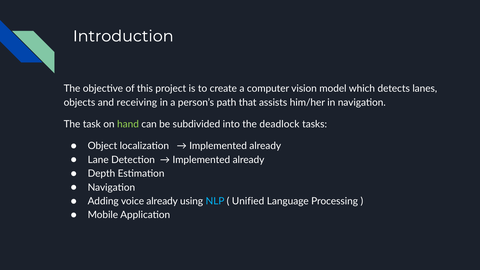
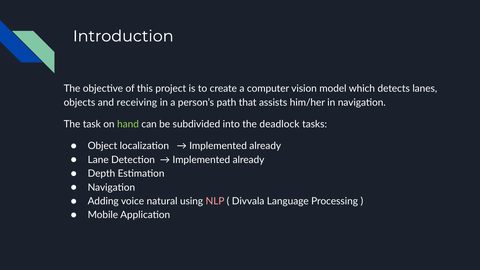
voice already: already -> natural (162, 201)
NLP colour: light blue -> pink (215, 201)
Unified: Unified -> Divvala (248, 201)
